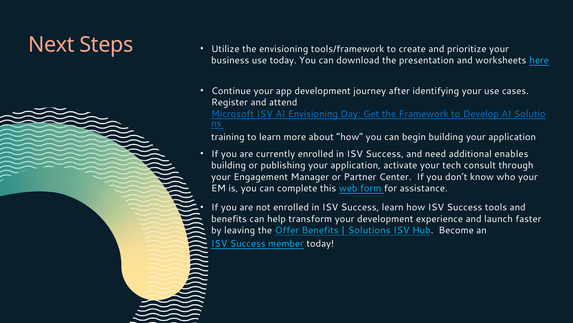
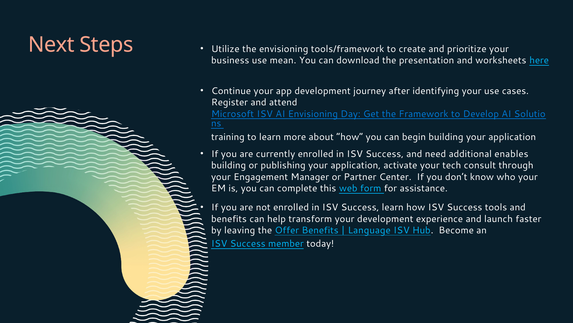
use today: today -> mean (283, 60)
Solutions: Solutions -> Language (369, 230)
